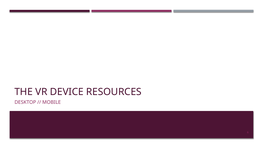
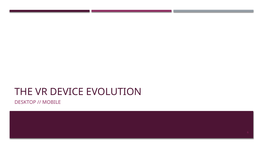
RESOURCES: RESOURCES -> EVOLUTION (114, 92)
